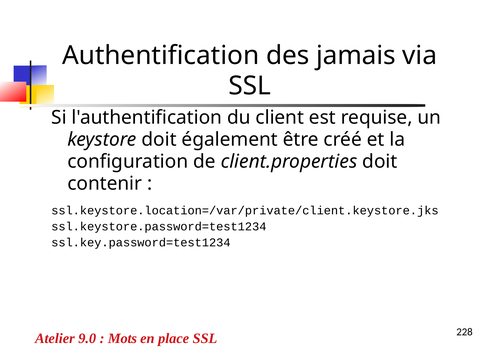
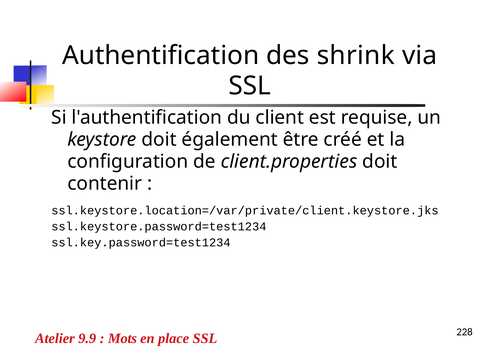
jamais: jamais -> shrink (356, 56)
9.0: 9.0 -> 9.9 (87, 338)
